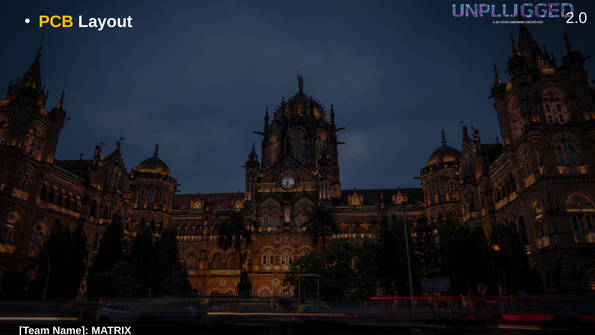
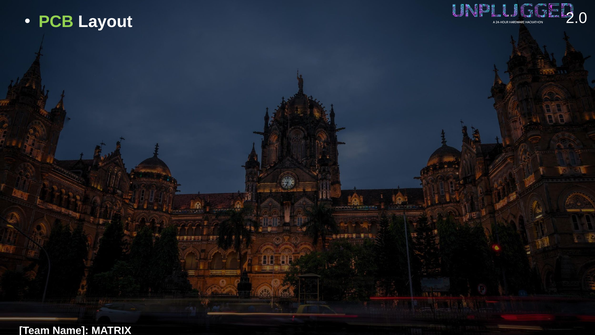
PCB colour: yellow -> light green (56, 22)
